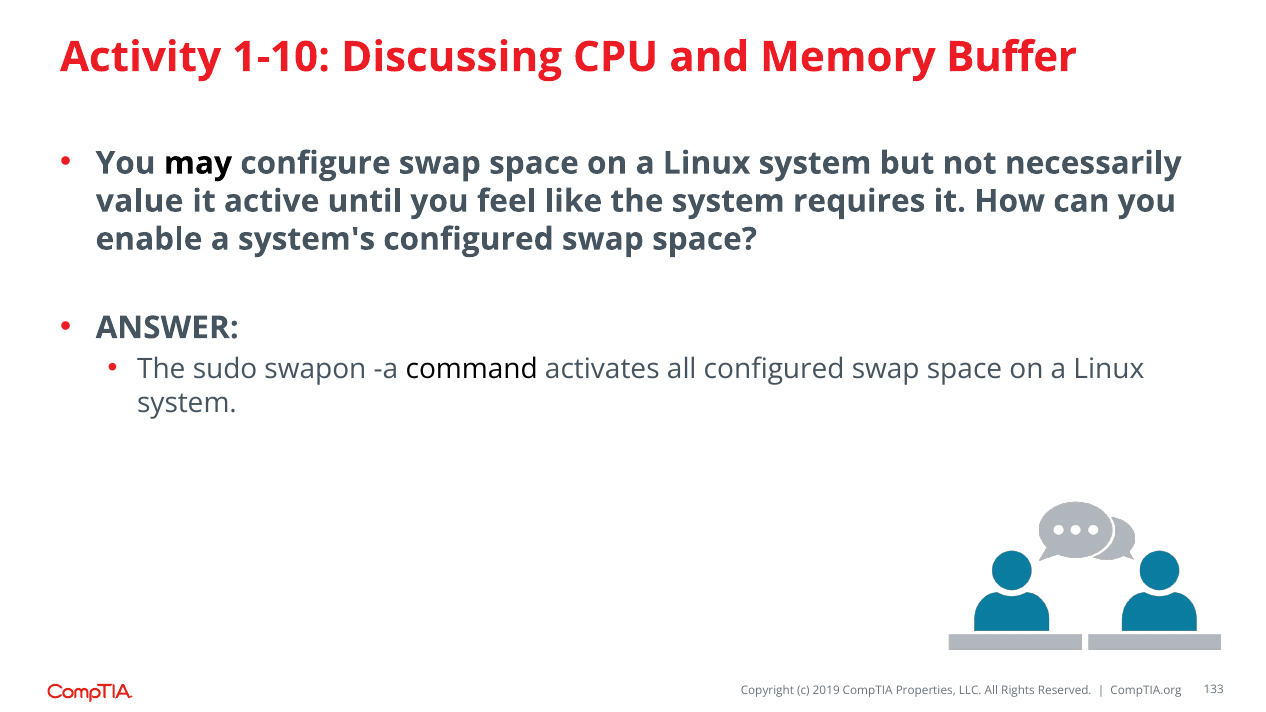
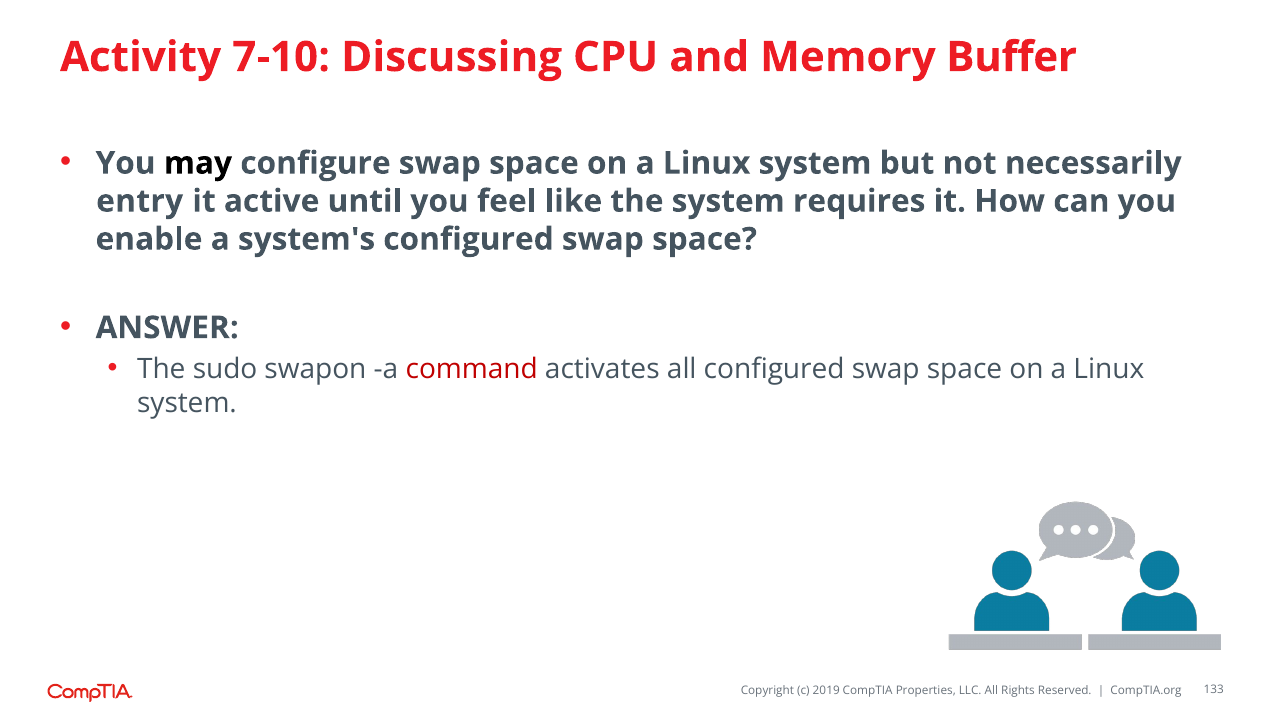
1-10: 1-10 -> 7-10 (281, 57)
value: value -> entry (140, 201)
command colour: black -> red (472, 369)
